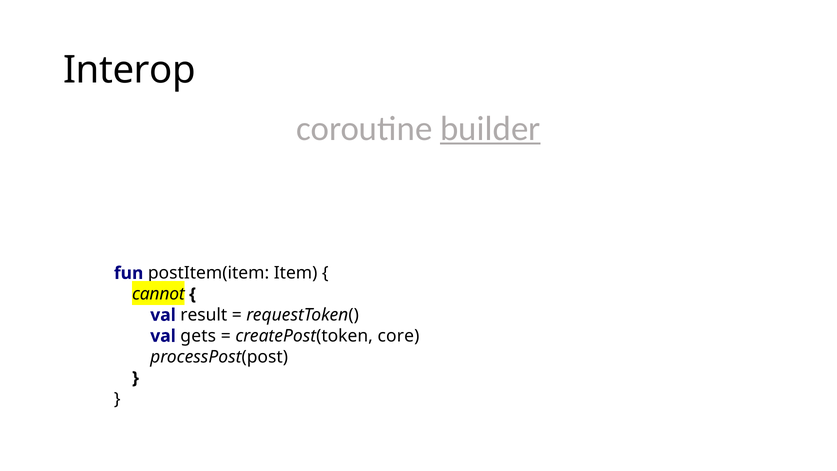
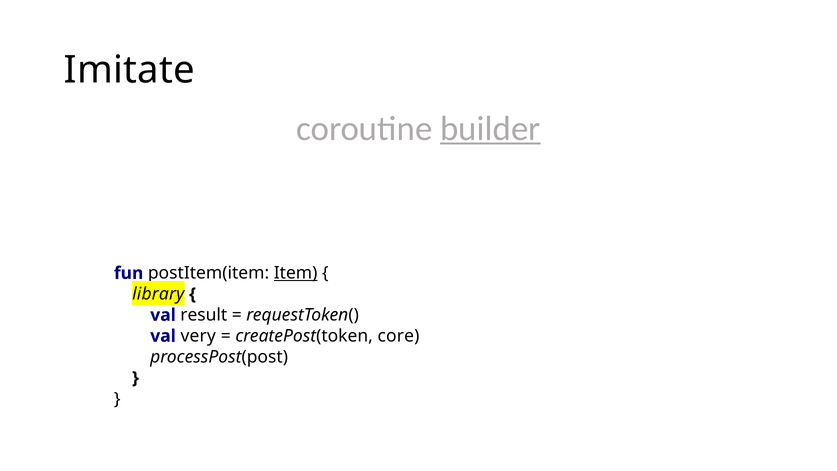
Interop: Interop -> Imitate (129, 70)
Item underline: none -> present (296, 273)
cannot: cannot -> library (158, 294)
gets: gets -> very (198, 336)
